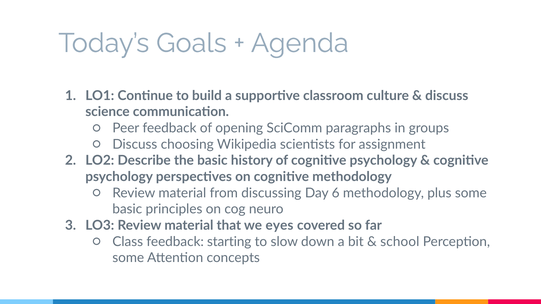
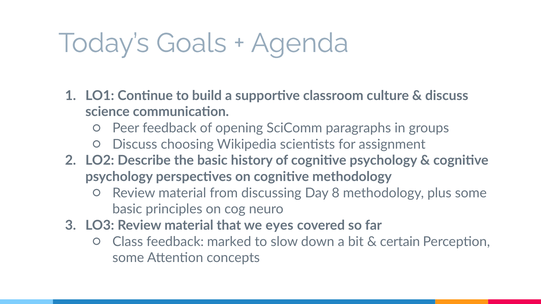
6: 6 -> 8 (336, 193)
starting: starting -> marked (229, 242)
school: school -> certain (400, 242)
